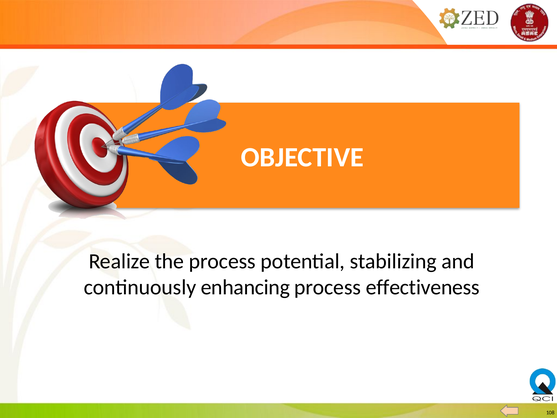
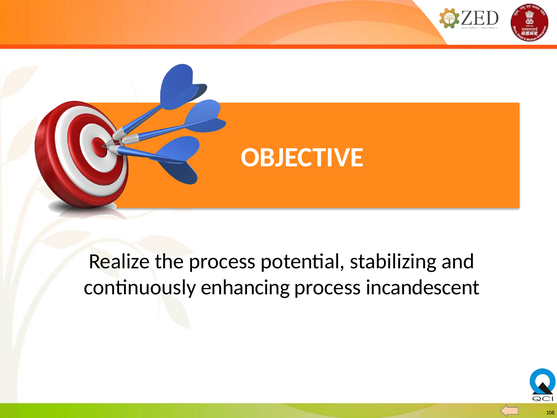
effectiveness: effectiveness -> incandescent (423, 287)
